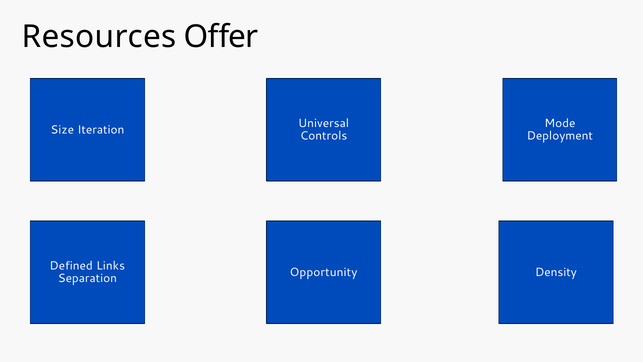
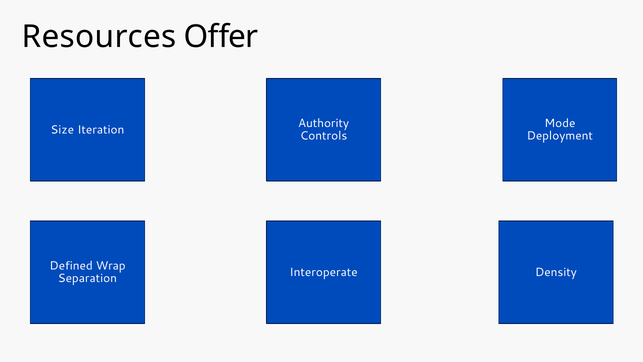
Universal: Universal -> Authority (324, 123)
Links: Links -> Wrap (111, 266)
Opportunity: Opportunity -> Interoperate (324, 272)
